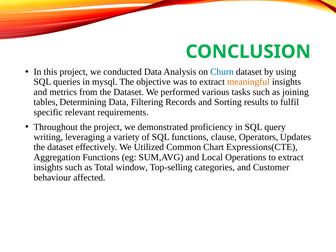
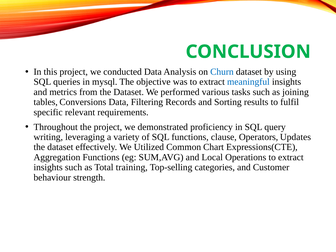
meaningful colour: orange -> blue (248, 82)
Determining: Determining -> Conversions (83, 102)
window: window -> training (132, 167)
affected: affected -> strength (89, 177)
